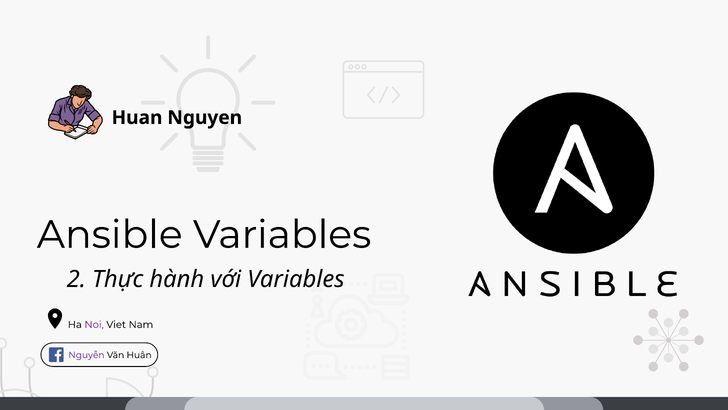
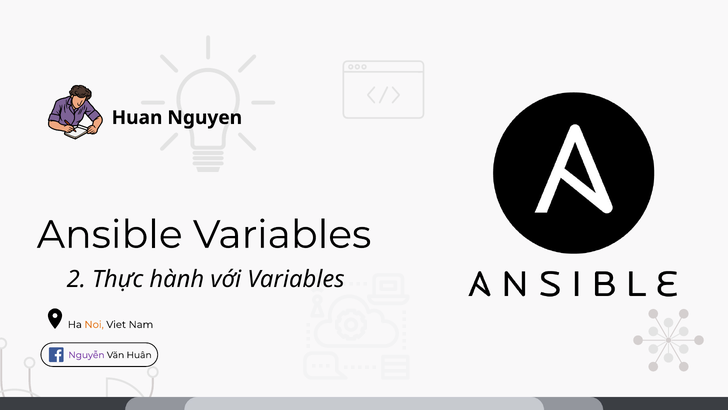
Noi colour: purple -> orange (94, 324)
